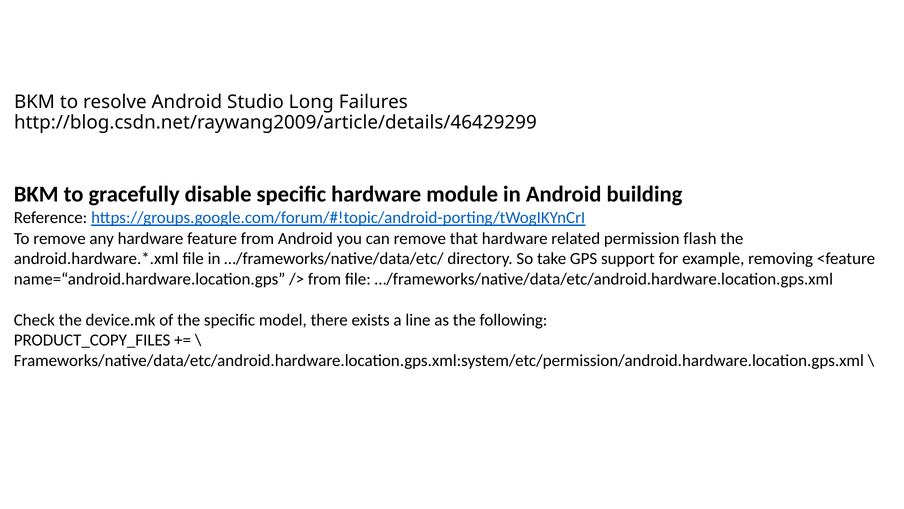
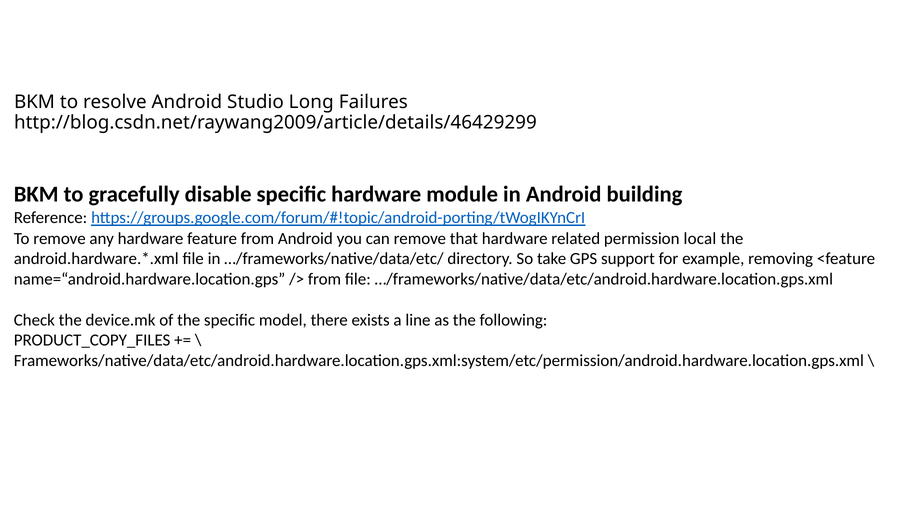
flash: flash -> local (700, 238)
